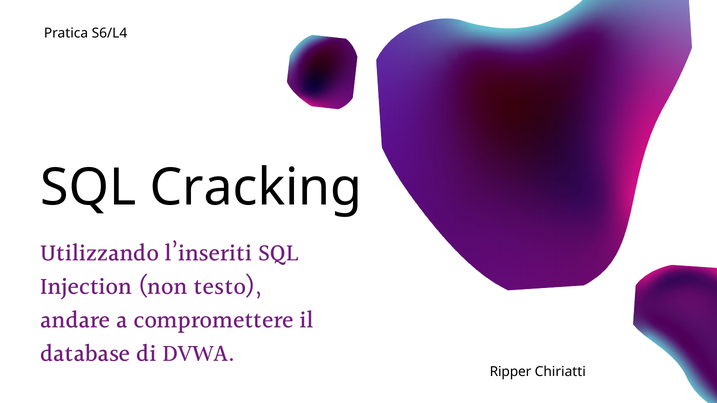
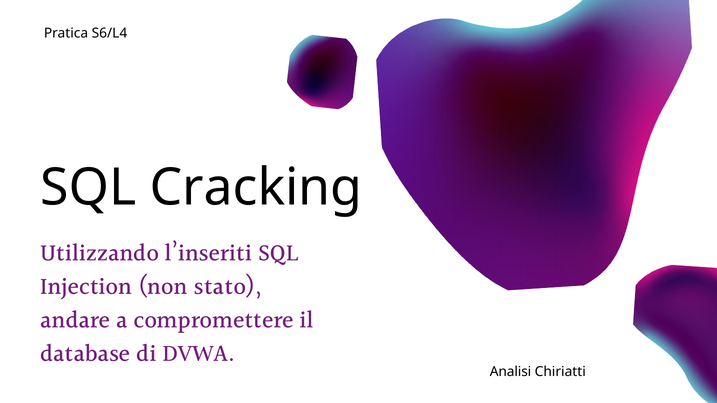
testo: testo -> stato (228, 288)
Ripper: Ripper -> Analisi (511, 372)
